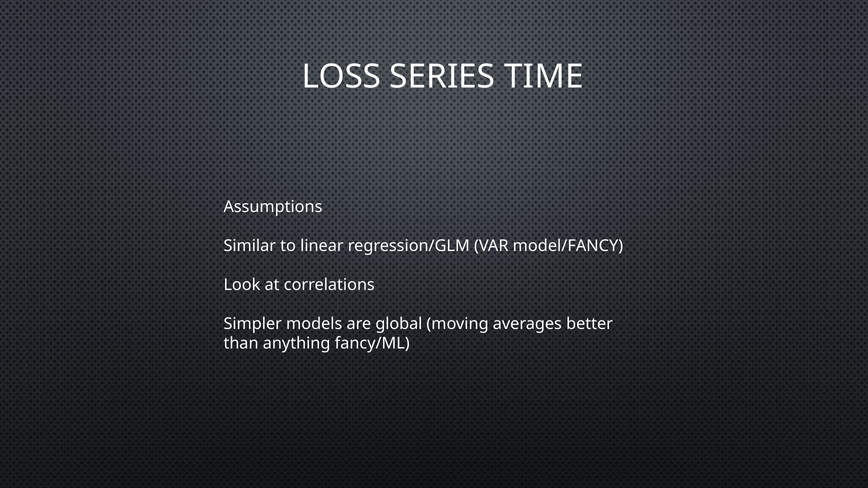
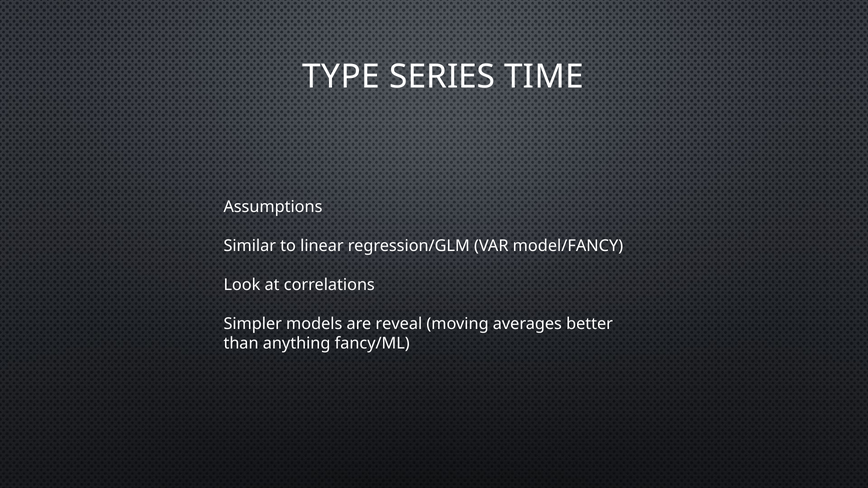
LOSS: LOSS -> TYPE (341, 77)
global: global -> reveal (399, 324)
